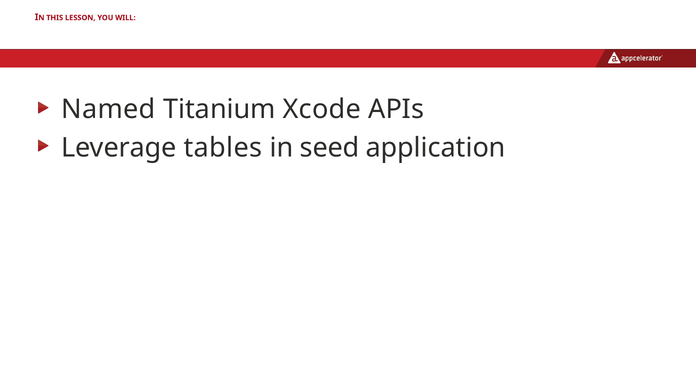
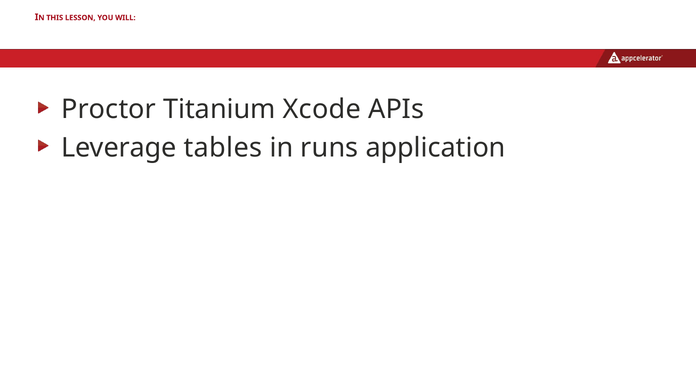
Named: Named -> Proctor (109, 109)
seed: seed -> runs (329, 147)
